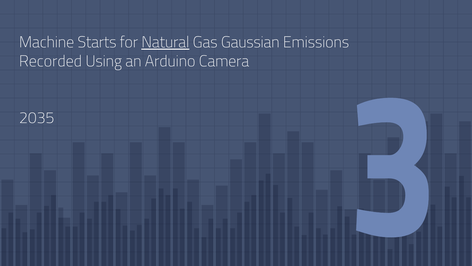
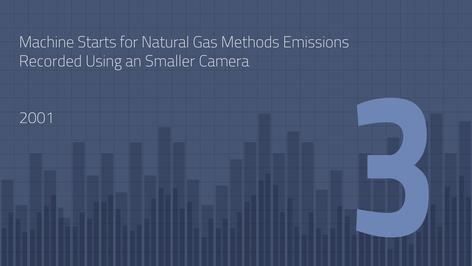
Natural underline: present -> none (165, 42)
Gaussian: Gaussian -> Methods (250, 42)
Arduino: Arduino -> Smaller (170, 61)
2035: 2035 -> 2001 (37, 118)
